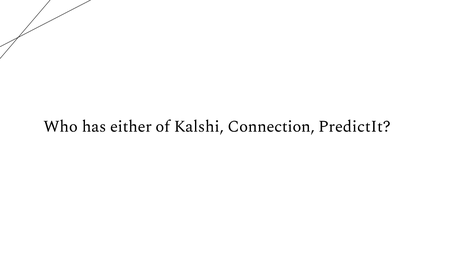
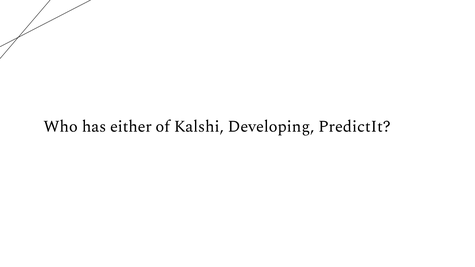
Connection: Connection -> Developing (271, 127)
